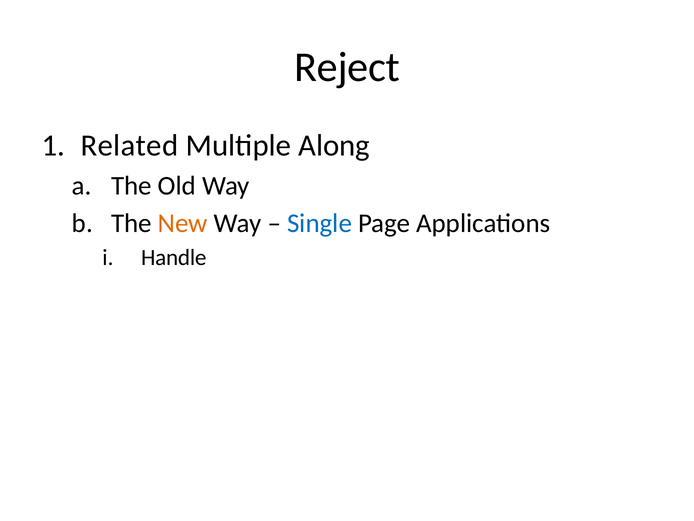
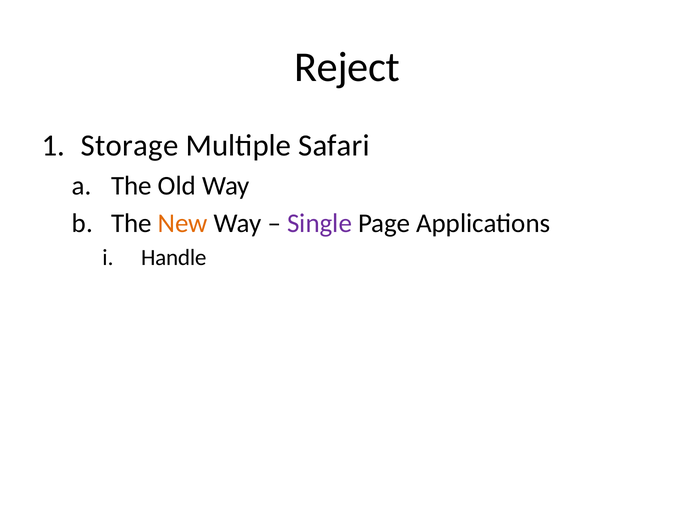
Related: Related -> Storage (130, 146)
Along: Along -> Safari (334, 146)
Single colour: blue -> purple (320, 223)
